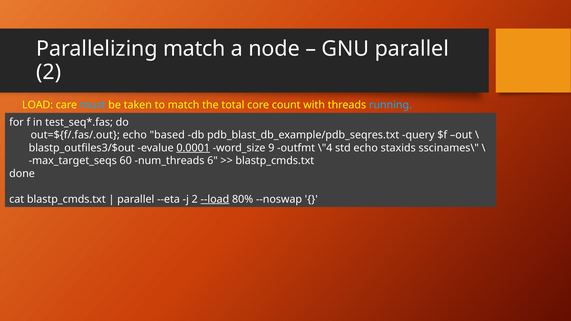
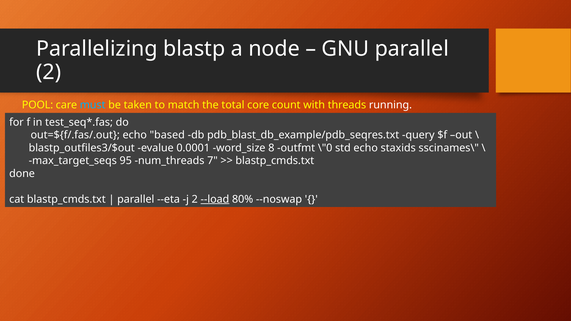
Parallelizing match: match -> blastp (194, 49)
LOAD: LOAD -> POOL (38, 105)
running colour: light blue -> white (390, 105)
0.0001 underline: present -> none (193, 148)
9: 9 -> 8 (271, 148)
\"4: \"4 -> \"0 (325, 148)
60: 60 -> 95 (126, 161)
6: 6 -> 7 (212, 161)
